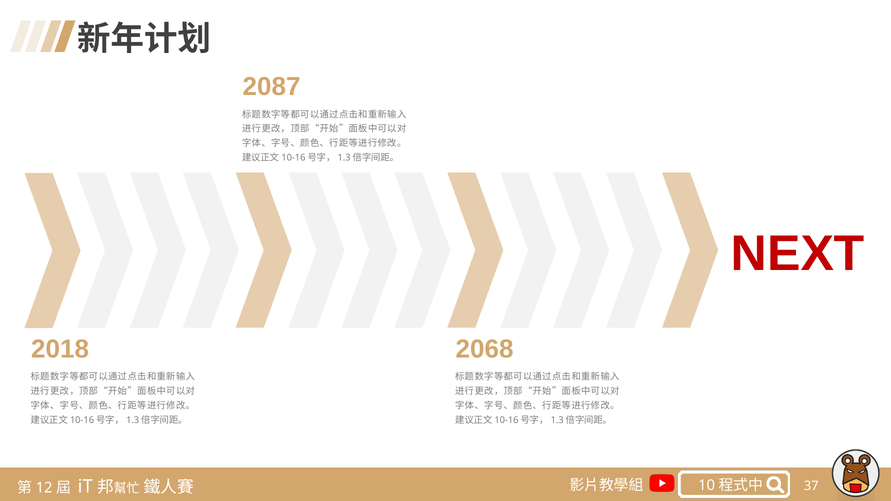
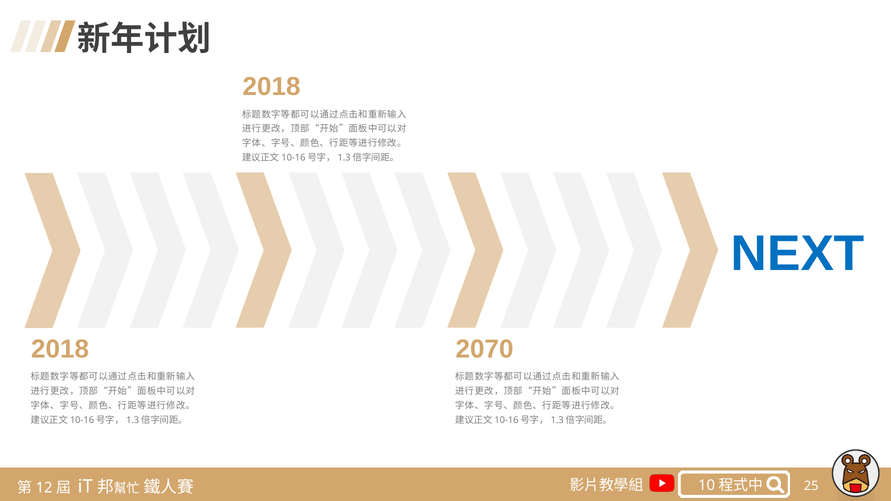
2087: 2087 -> 2018 (272, 87)
NEXT colour: red -> blue (798, 254)
2068: 2068 -> 2070 (485, 349)
37: 37 -> 25 (811, 486)
